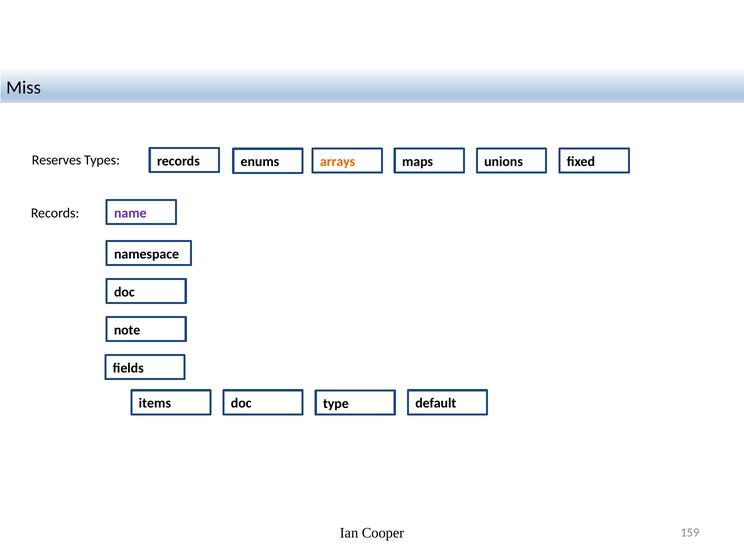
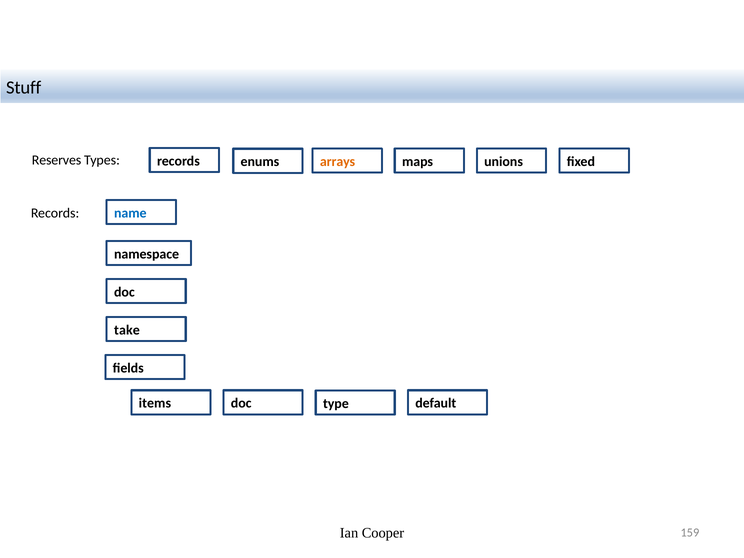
Miss: Miss -> Stuff (24, 88)
name colour: purple -> blue (130, 213)
note: note -> take (127, 330)
